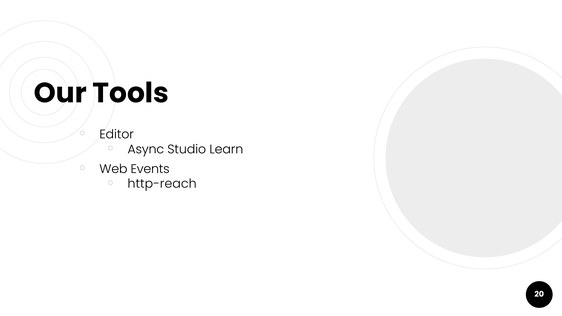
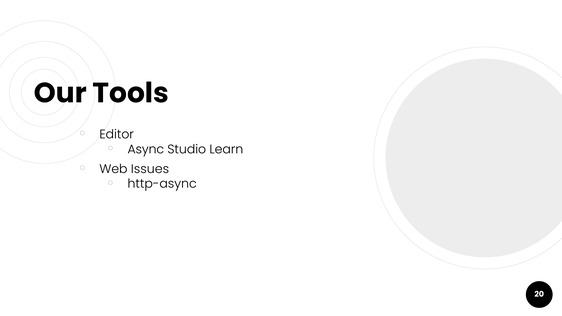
Events: Events -> Issues (150, 169)
http-reach: http-reach -> http-async (162, 184)
